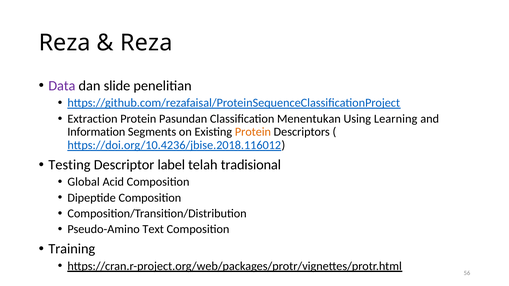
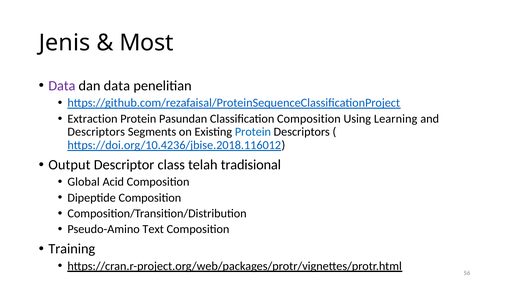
Reza: Reza -> Jenis (65, 43)
Reza: Reza -> Most (146, 43)
dan slide: slide -> data (117, 86)
Classification Menentukan: Menentukan -> Composition (309, 119)
Information: Information -> Descriptors (96, 132)
Protein colour: orange -> blue (253, 132)
Testing: Testing -> Output (69, 165)
label: label -> class (171, 165)
